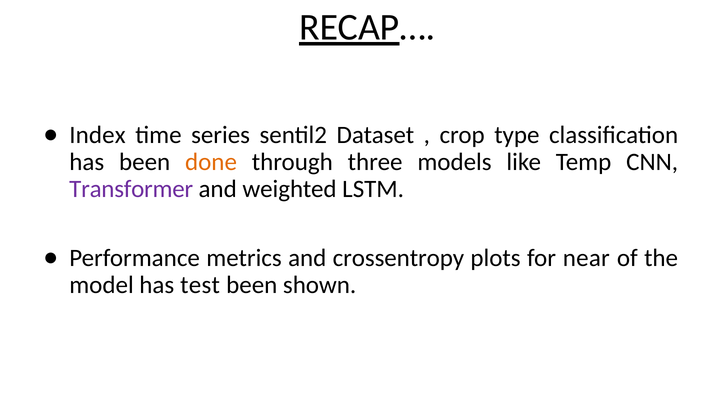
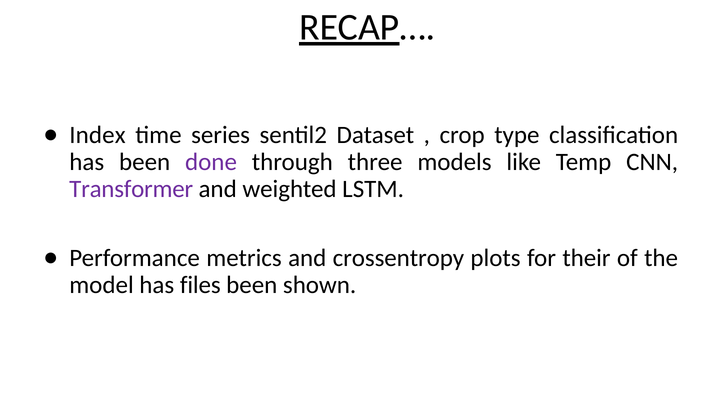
done colour: orange -> purple (211, 162)
near: near -> their (586, 258)
test: test -> files (200, 285)
